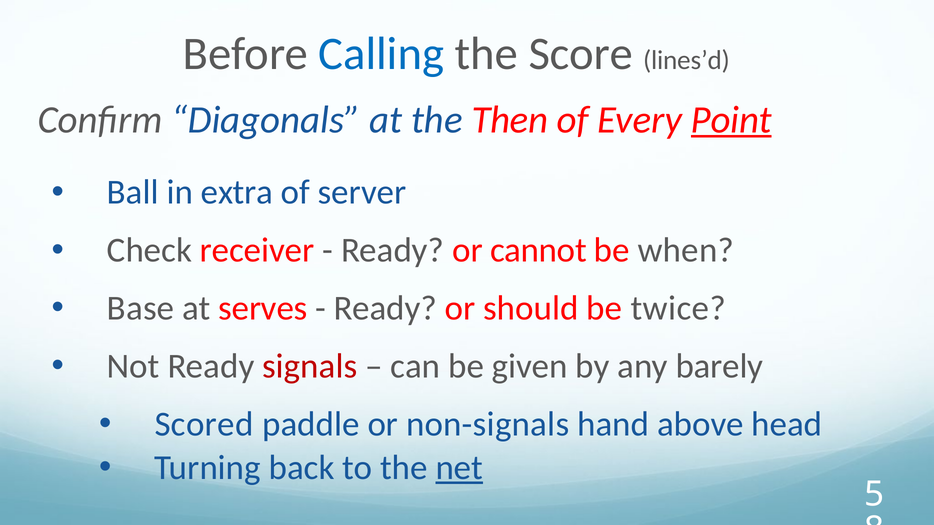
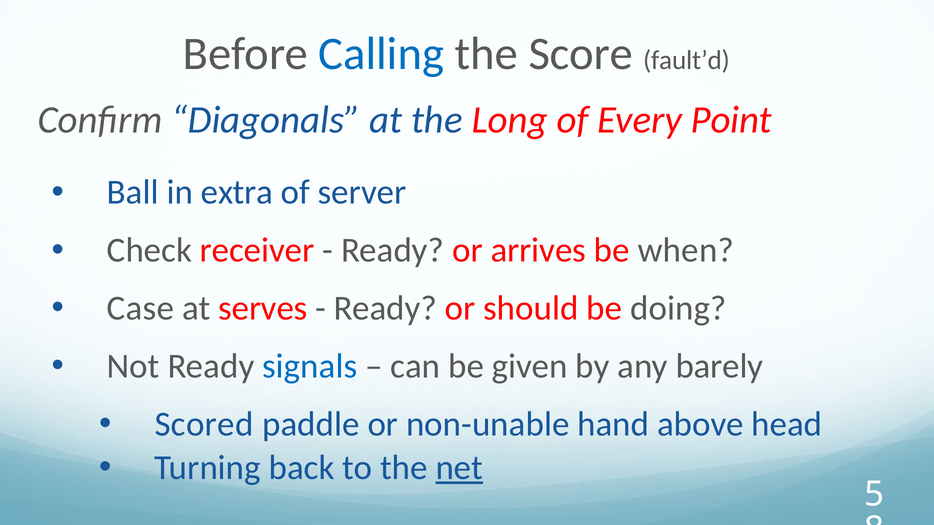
lines’d: lines’d -> fault’d (687, 60)
Then: Then -> Long (510, 120)
Point underline: present -> none (731, 120)
cannot: cannot -> arrives (538, 250)
Base: Base -> Case (141, 308)
twice: twice -> doing (678, 308)
signals colour: red -> blue (310, 366)
non-signals: non-signals -> non-unable (488, 424)
